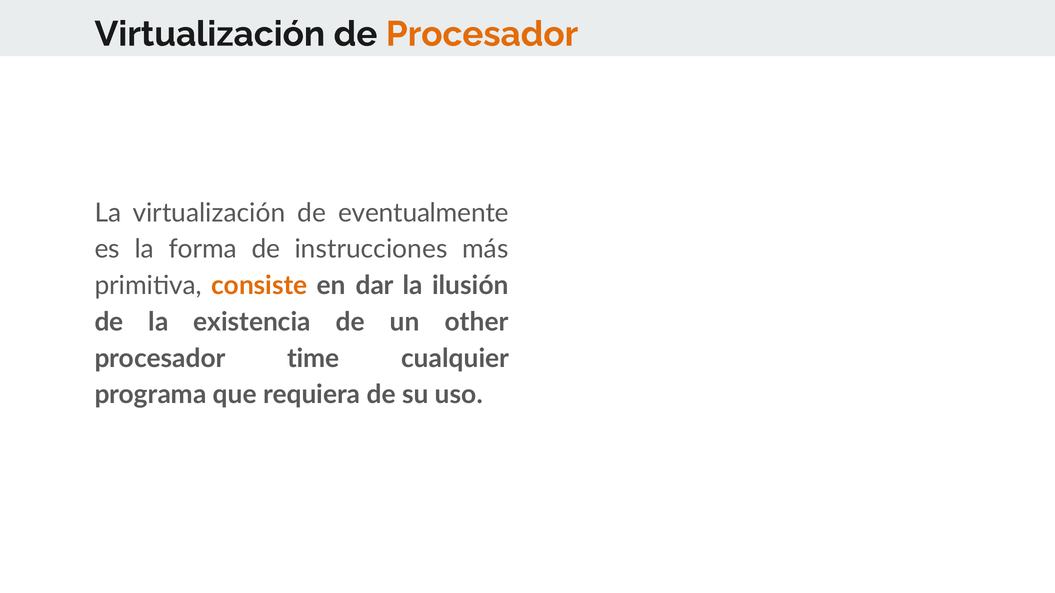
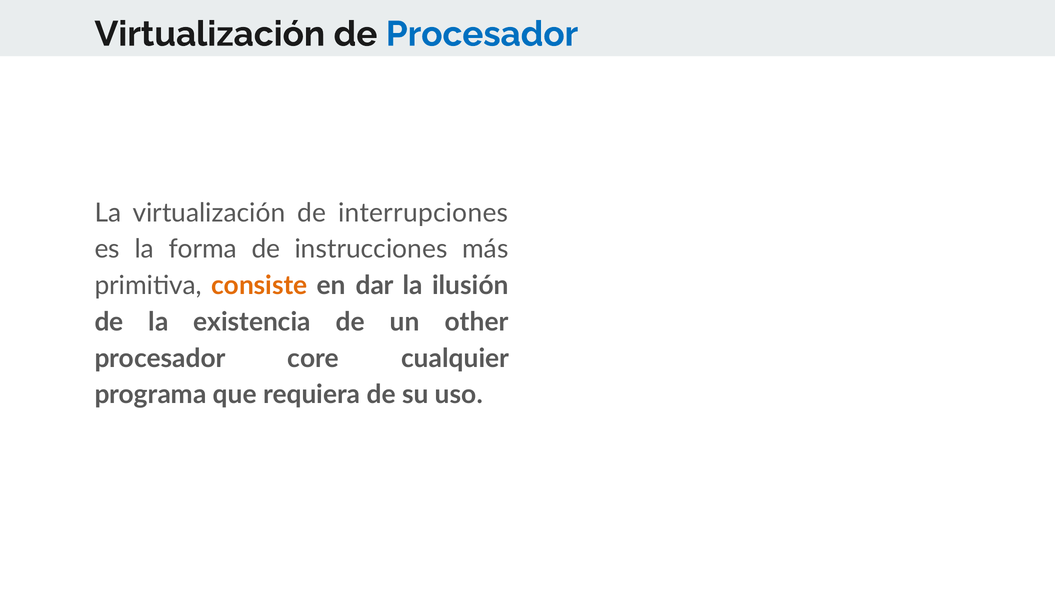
Procesador colour: orange -> blue (482, 34)
eventualmente: eventualmente -> interrupciones (423, 213)
time: time -> core (313, 359)
